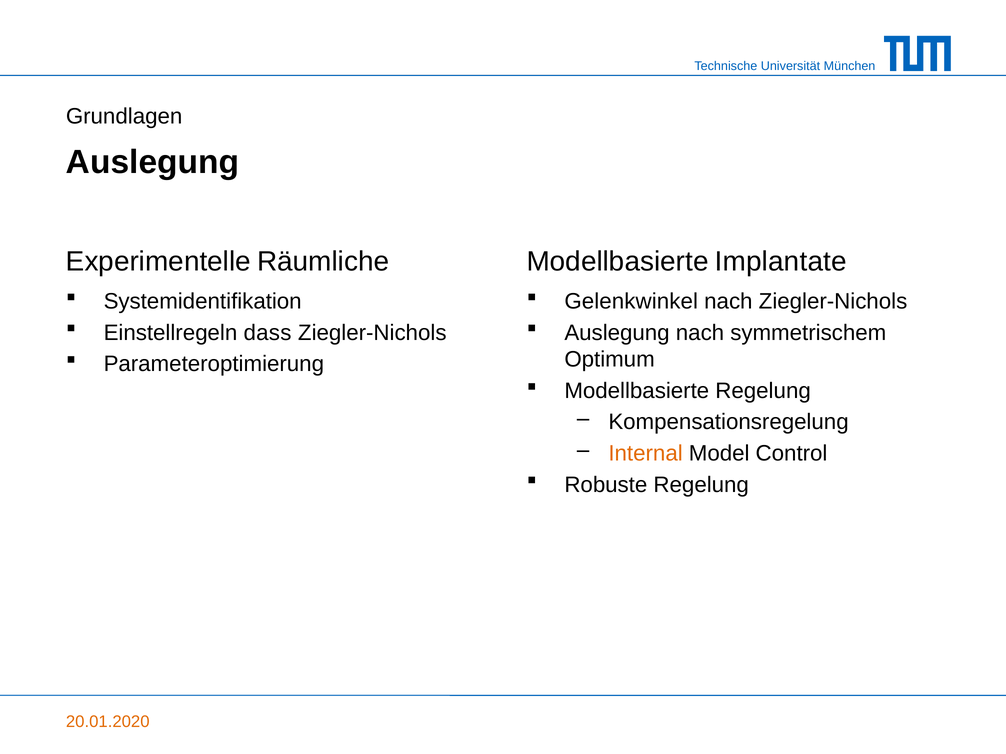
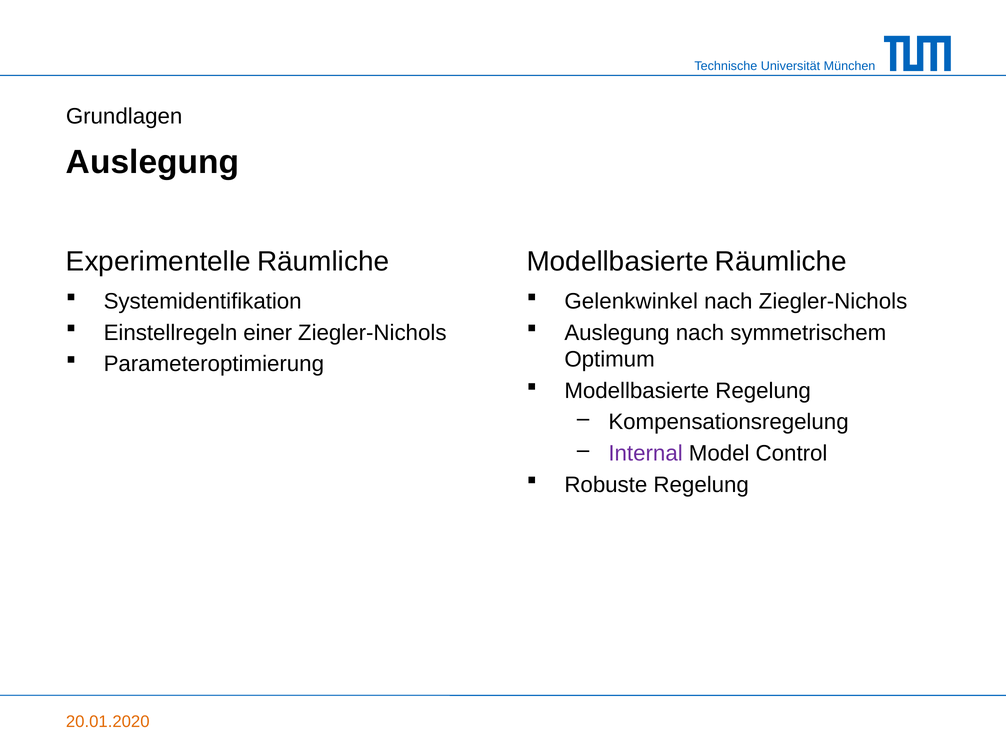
Modellbasierte Implantate: Implantate -> Räumliche (781, 262)
dass: dass -> einer (268, 333)
Internal colour: orange -> purple (646, 454)
